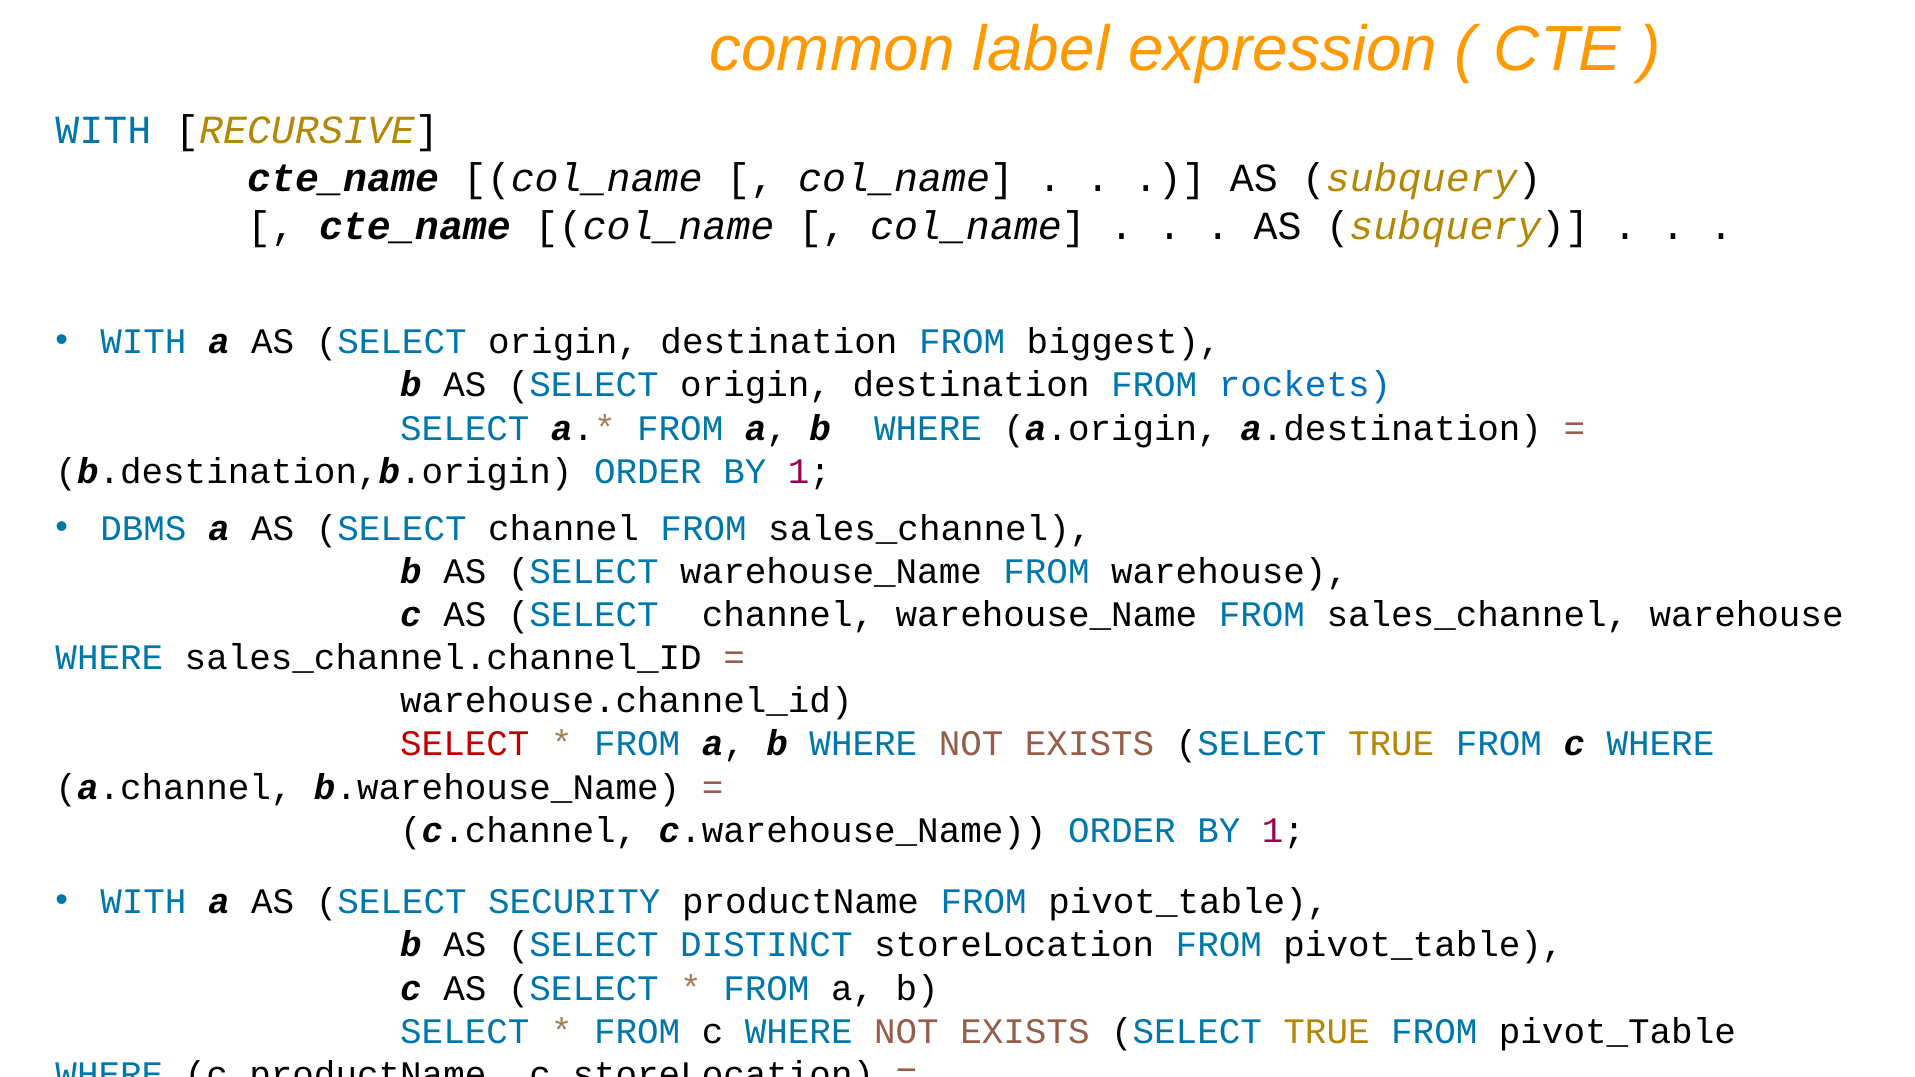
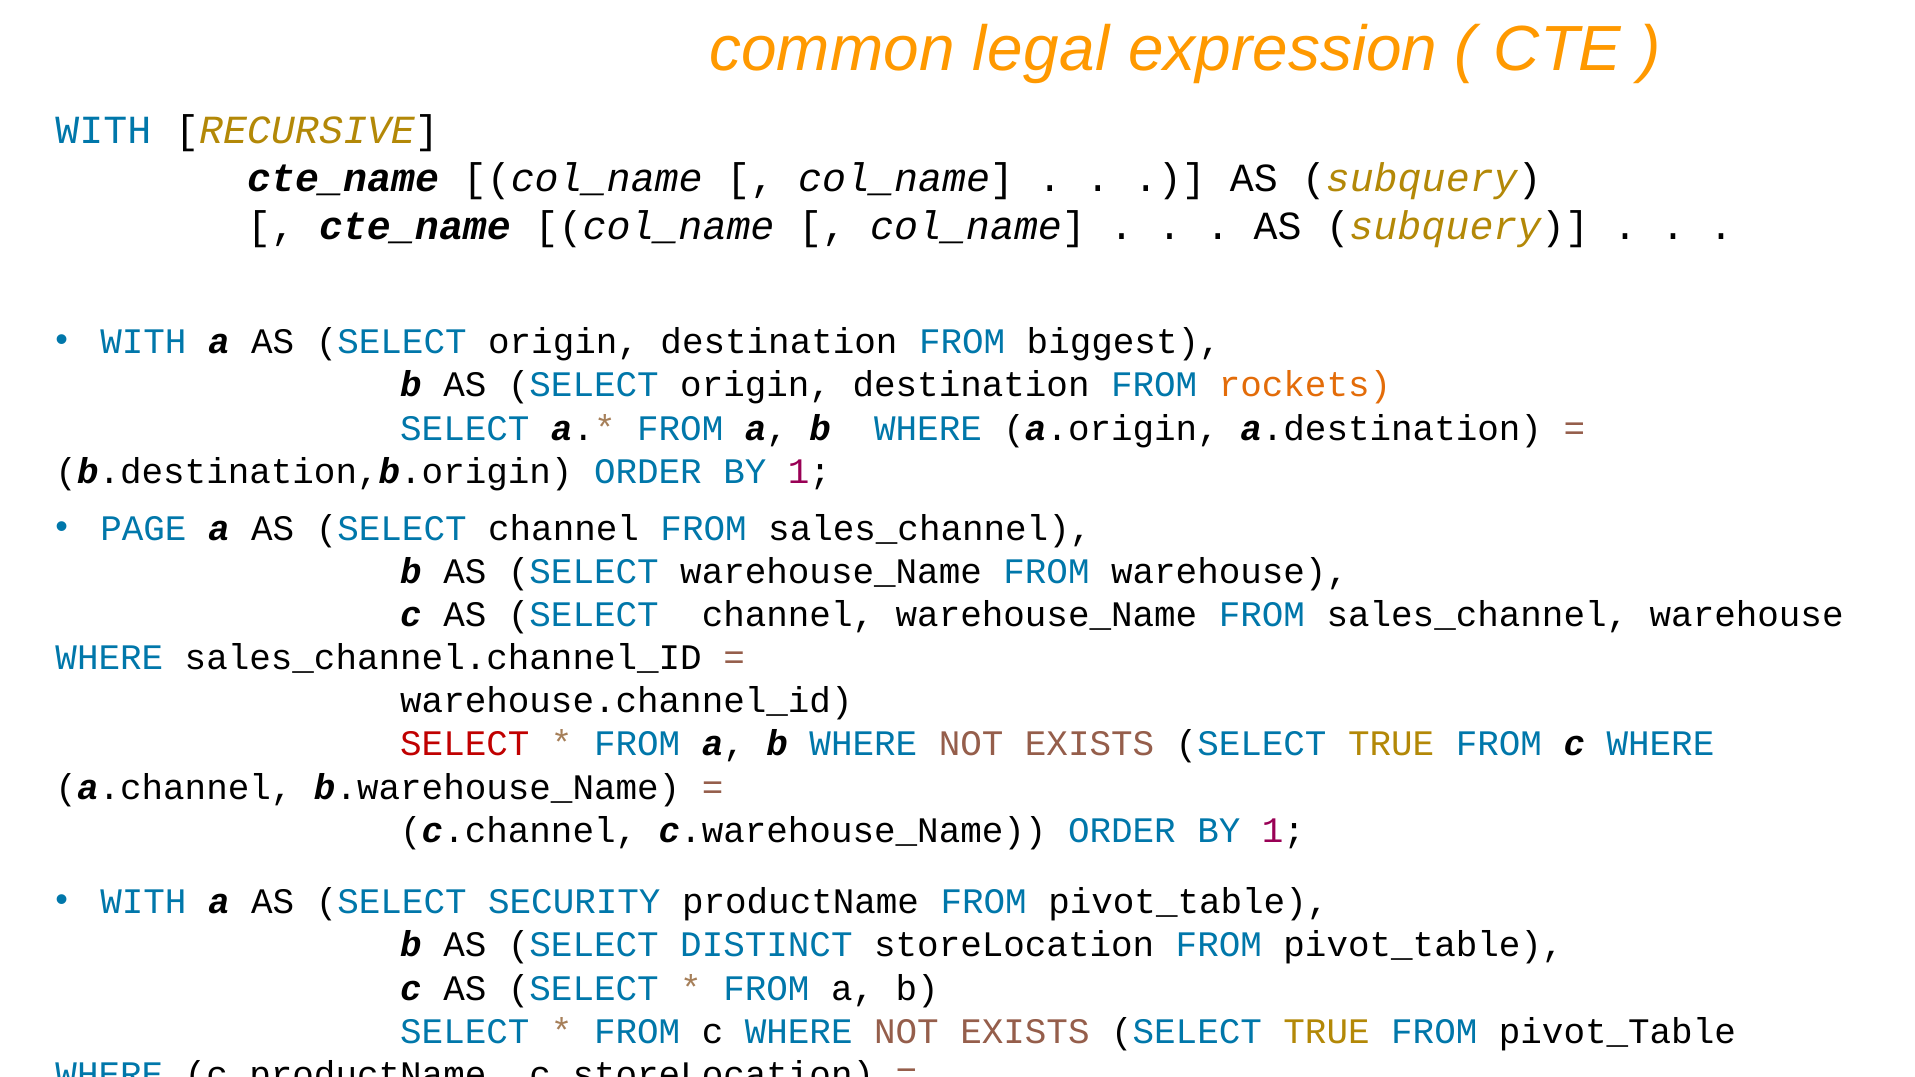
label: label -> legal (1041, 50)
rockets colour: blue -> orange (1305, 385)
DBMS: DBMS -> PAGE (143, 529)
